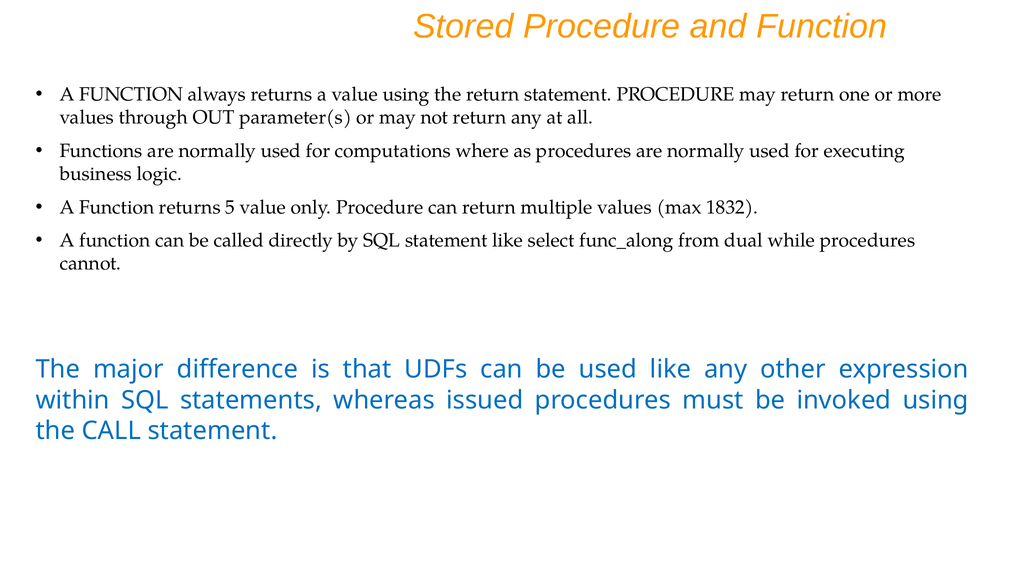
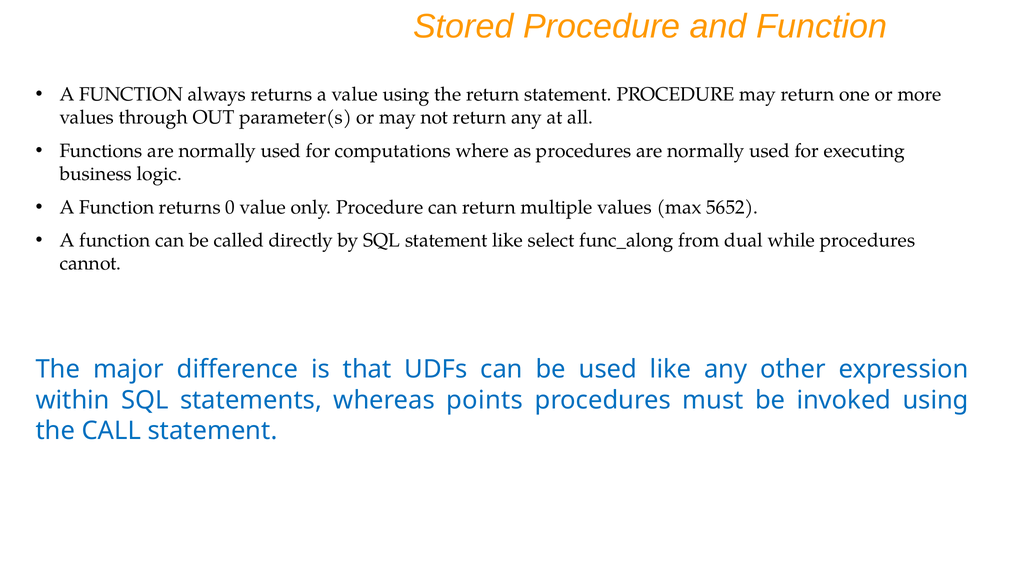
5: 5 -> 0 (230, 207)
1832: 1832 -> 5652 (732, 207)
issued: issued -> points (485, 400)
